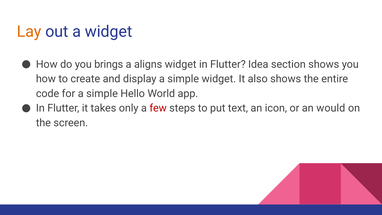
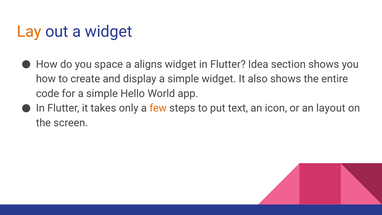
brings: brings -> space (109, 64)
few colour: red -> orange (158, 108)
would: would -> layout (331, 108)
